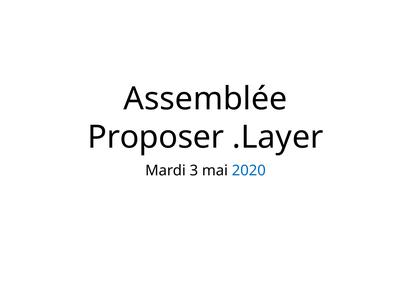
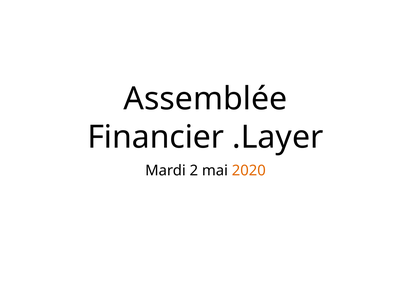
Proposer: Proposer -> Financier (156, 138)
3: 3 -> 2 (194, 171)
2020 colour: blue -> orange (249, 171)
